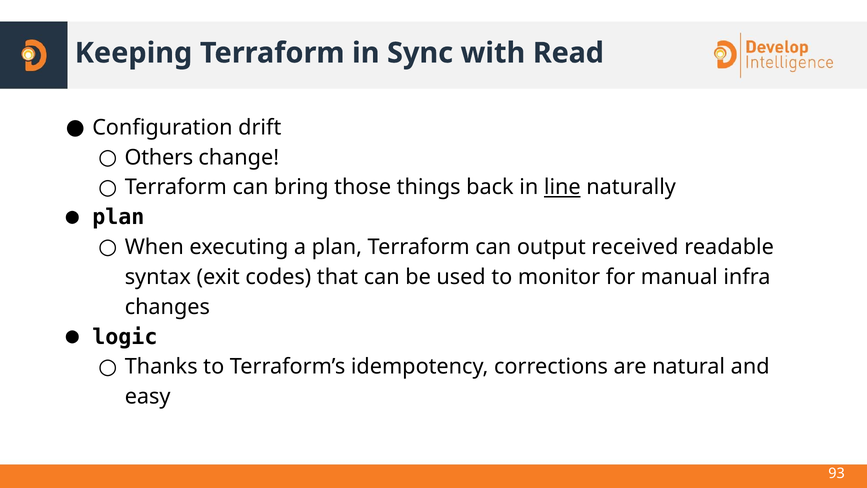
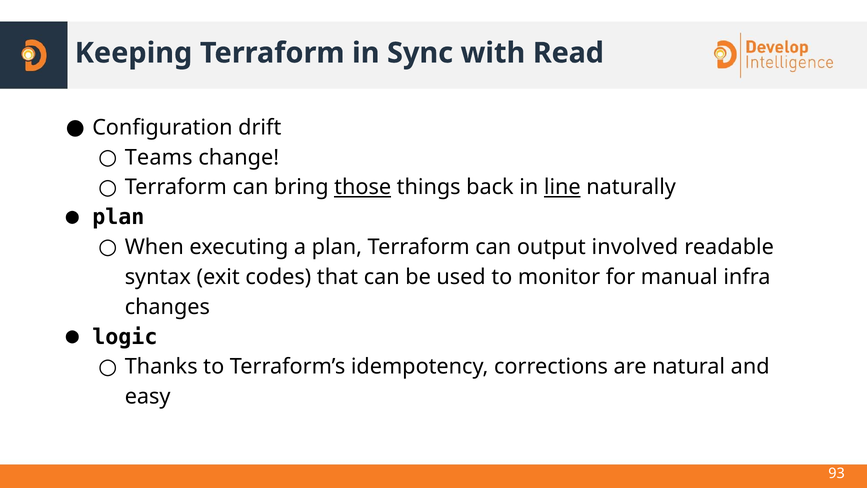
Others: Others -> Teams (159, 157)
those underline: none -> present (363, 187)
received: received -> involved (635, 247)
